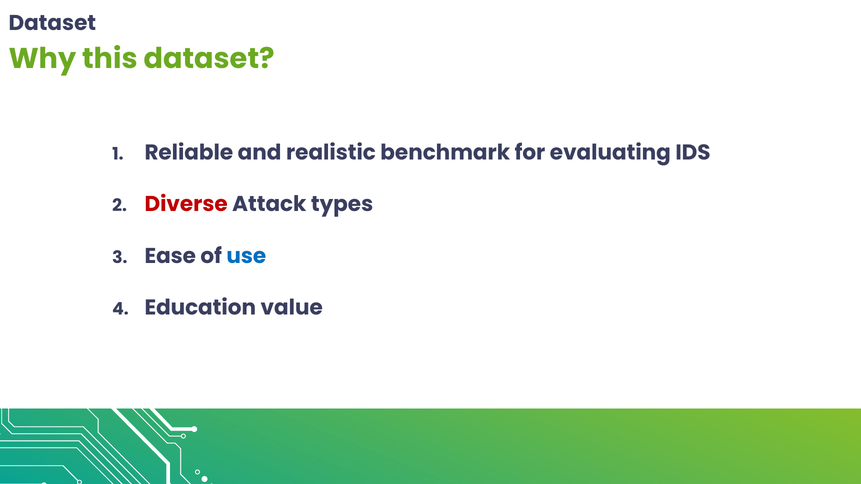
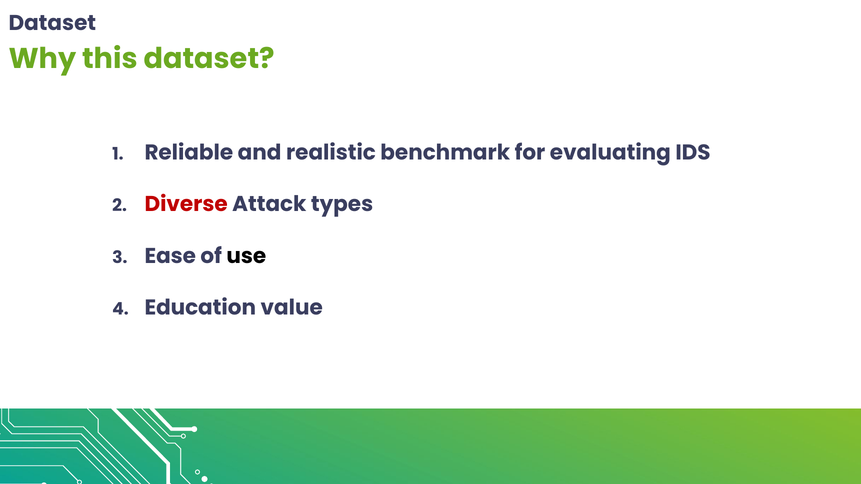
use colour: blue -> black (246, 256)
